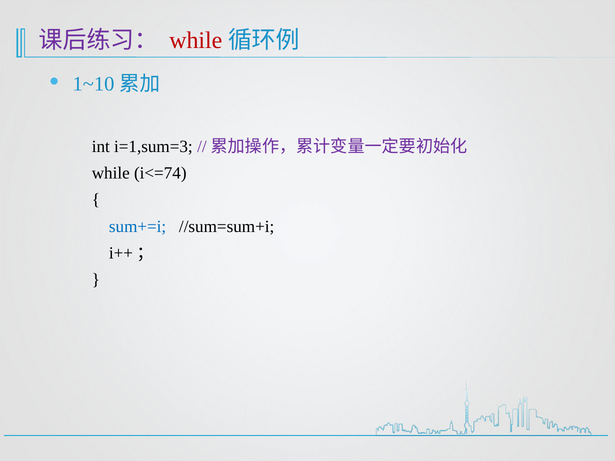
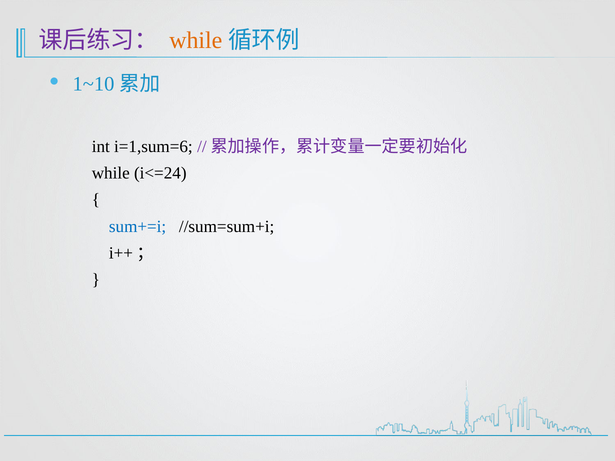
while colour: red -> orange (196, 40)
i=1,sum=3: i=1,sum=3 -> i=1,sum=6 (153, 147)
i<=74: i<=74 -> i<=24 (160, 173)
